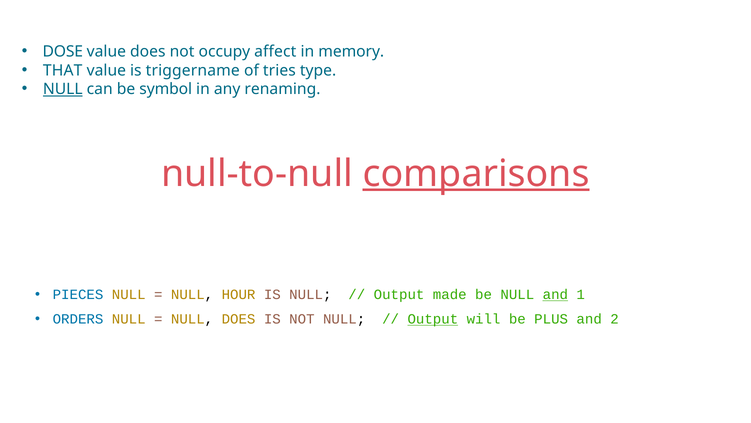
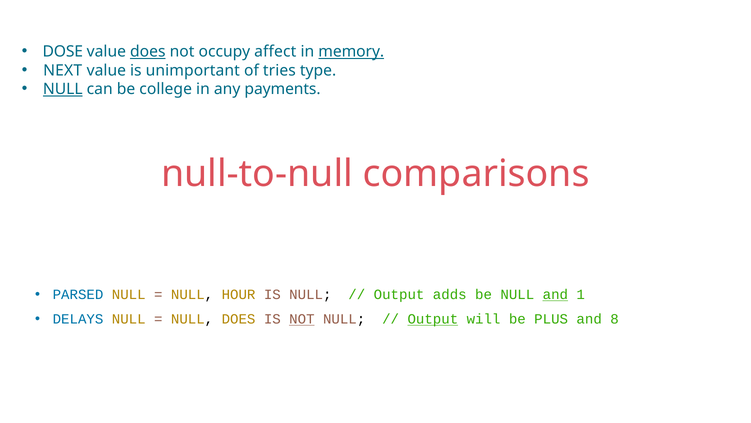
does underline: none -> present (148, 51)
memory underline: none -> present (351, 51)
THAT: THAT -> NEXT (63, 70)
triggername: triggername -> unimportant (193, 70)
symbol: symbol -> college (166, 89)
renaming: renaming -> payments (283, 89)
comparisons underline: present -> none (476, 173)
PIECES: PIECES -> PARSED (78, 294)
made: made -> adds (450, 294)
ORDERS: ORDERS -> DELAYS (78, 319)
NOT underline: none -> present (302, 319)
2: 2 -> 8 (615, 319)
